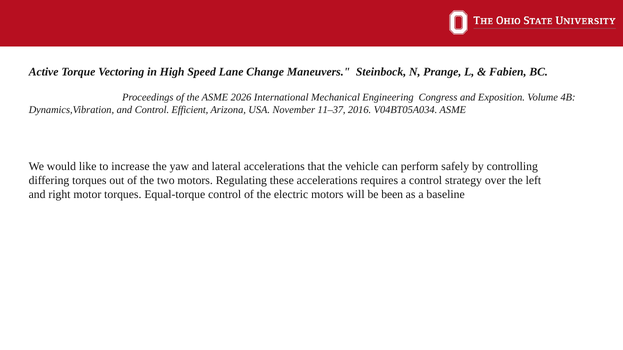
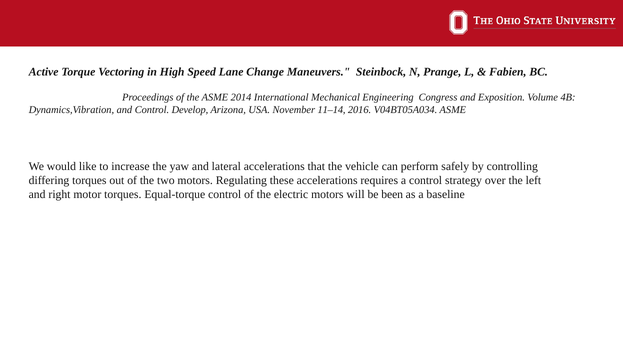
2026: 2026 -> 2014 (241, 98)
Efficient: Efficient -> Develop (190, 110)
11–37: 11–37 -> 11–14 (332, 110)
